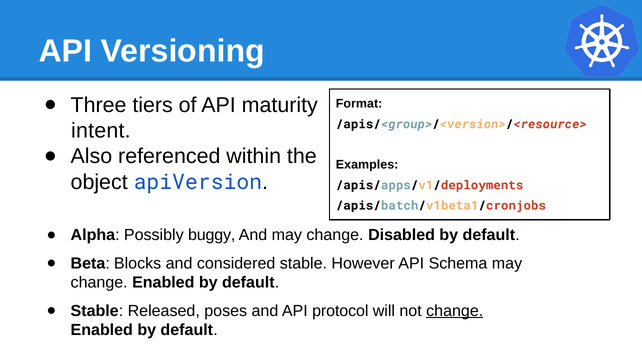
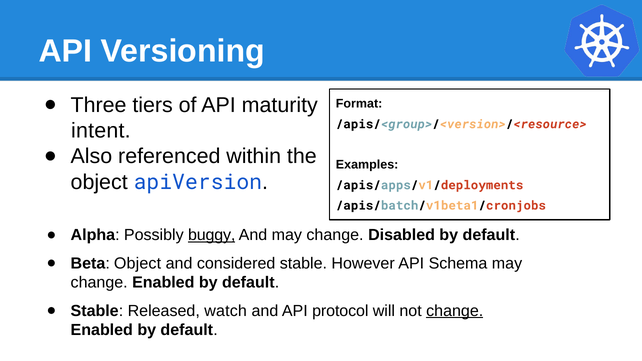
buggy underline: none -> present (212, 235)
Beta Blocks: Blocks -> Object (138, 263)
poses: poses -> watch (226, 311)
